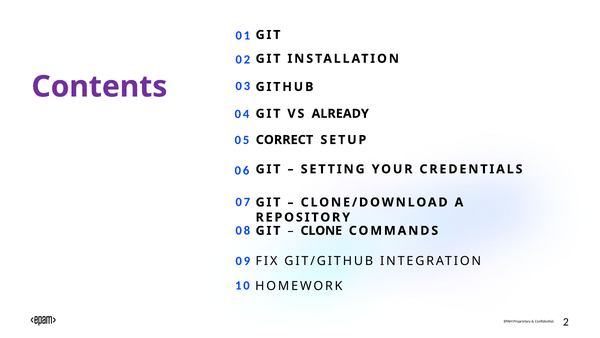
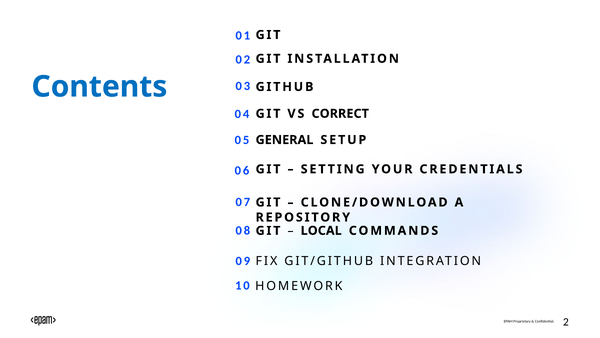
Contents colour: purple -> blue (99, 87)
ALREADY: ALREADY -> CORRECT (340, 113)
CORRECT: CORRECT -> GENERAL (284, 140)
CLONE: CLONE -> LOCAL (321, 230)
